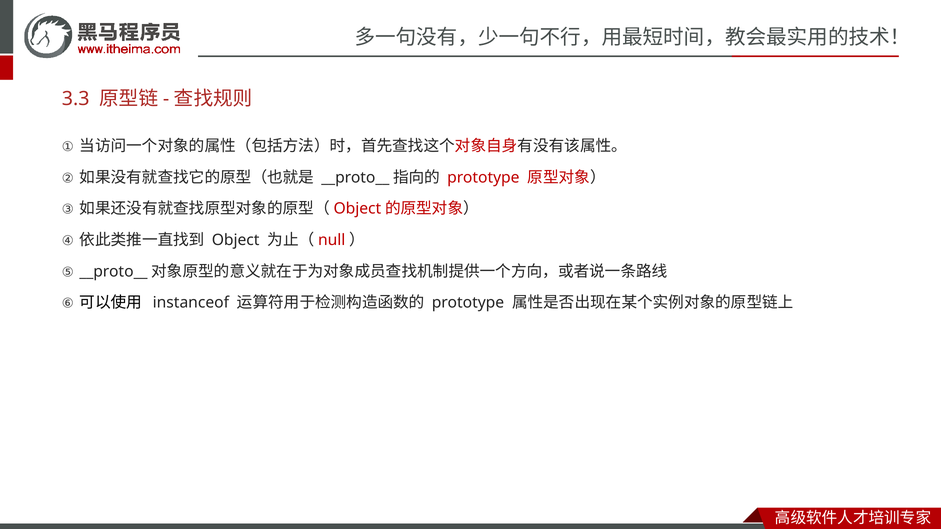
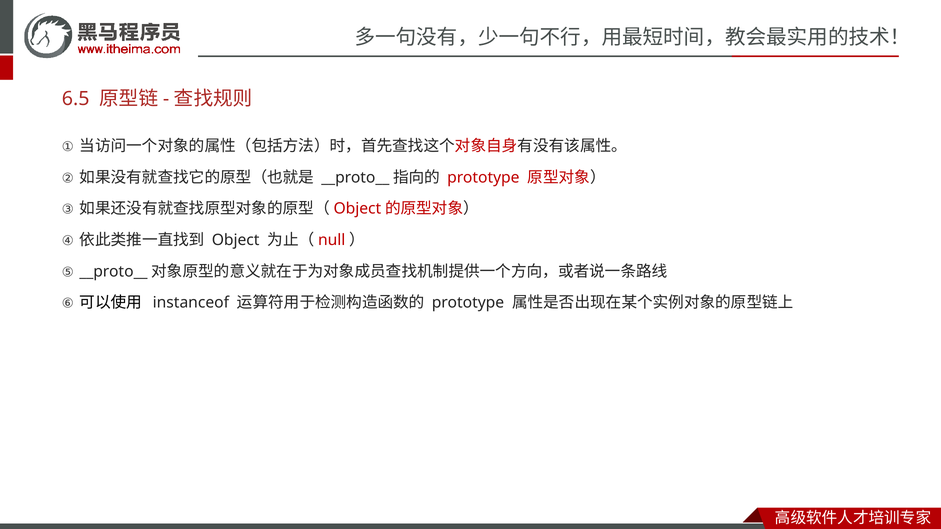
3.3: 3.3 -> 6.5 (76, 99)
